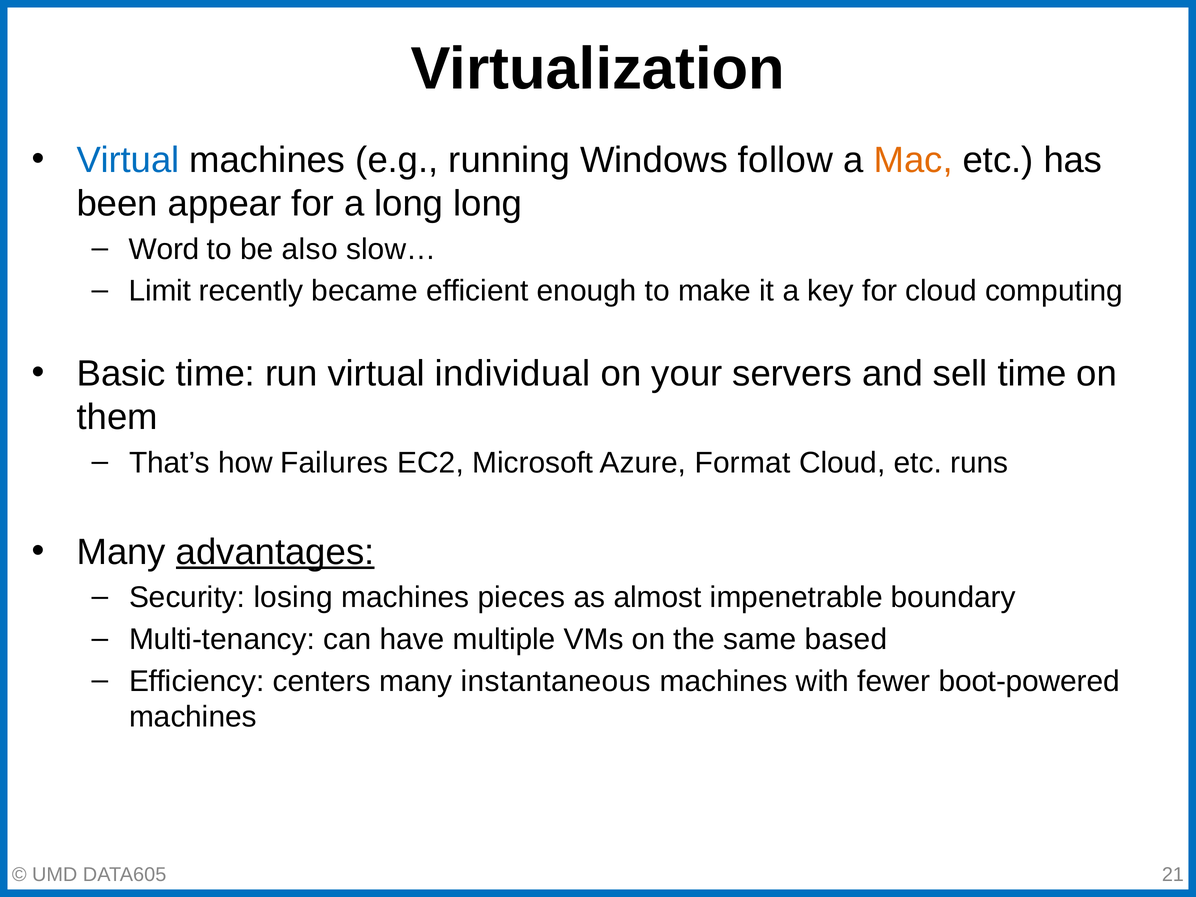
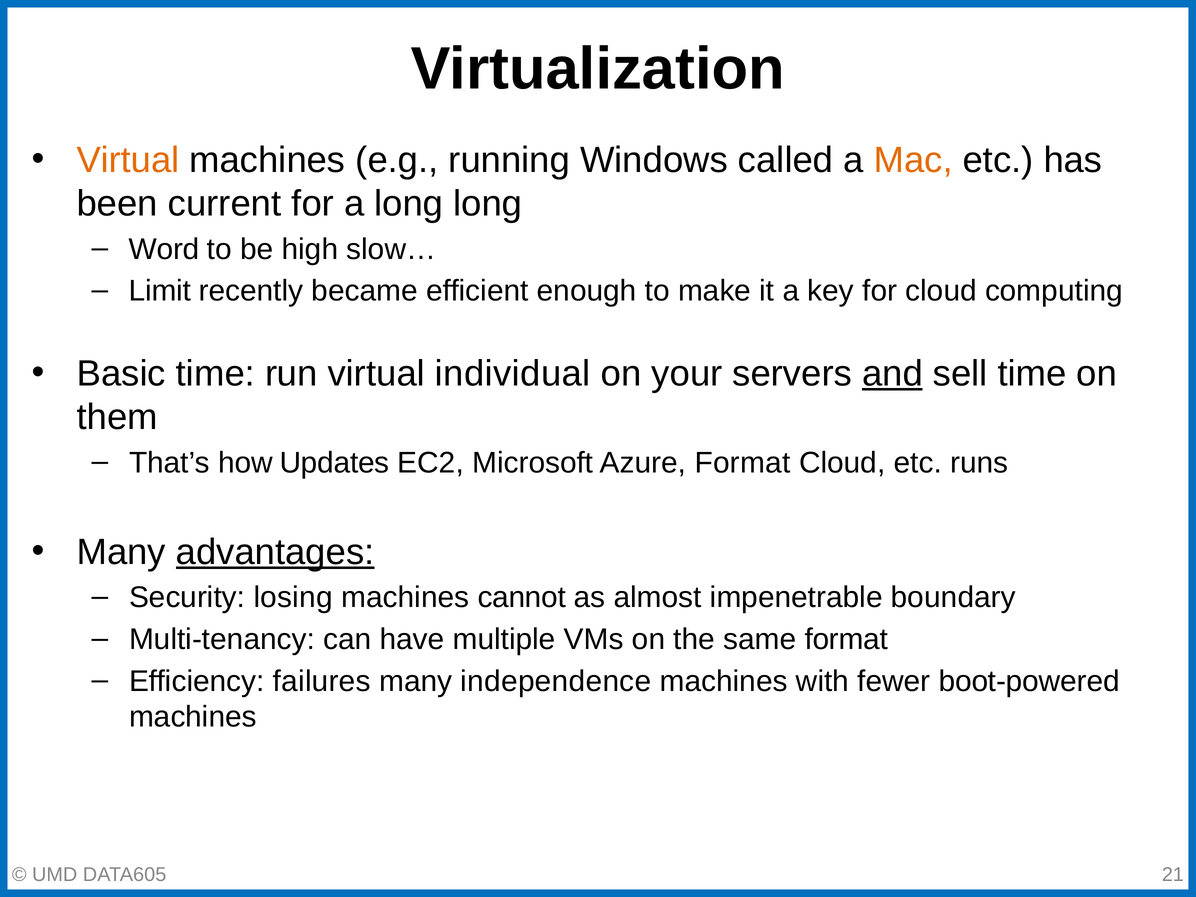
Virtual colour: blue -> orange (128, 160)
follow: follow -> called (786, 160)
appear: appear -> current (225, 204)
also: also -> high (310, 249)
and underline: none -> present (892, 373)
Failures: Failures -> Updates (334, 463)
pieces: pieces -> cannot (522, 597)
same based: based -> format (846, 639)
centers: centers -> failures (322, 681)
instantaneous: instantaneous -> independence (556, 681)
